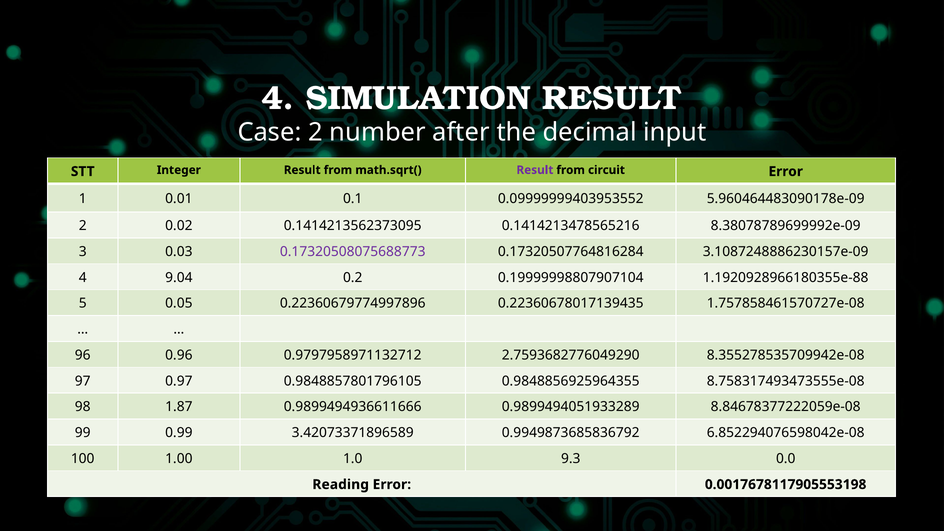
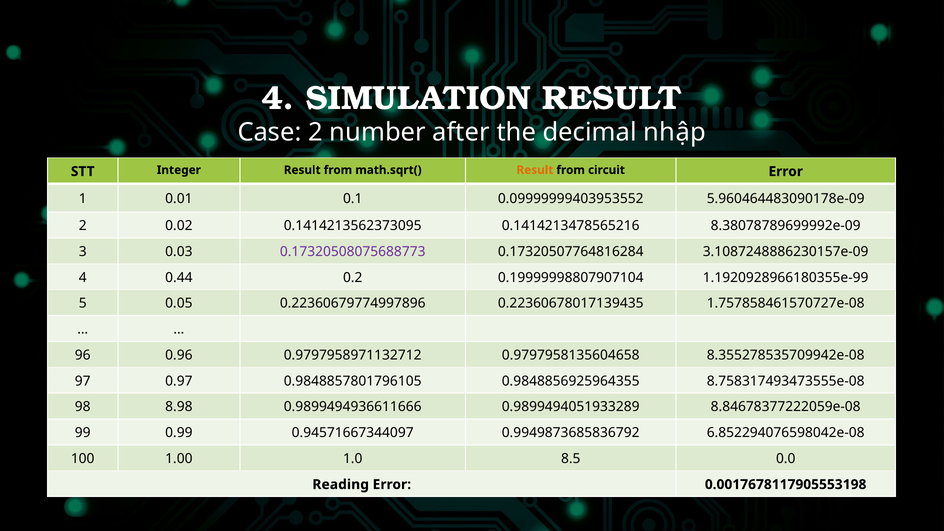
input: input -> nhập (675, 132)
Result colour: purple -> orange (535, 170)
9.04: 9.04 -> 0.44 (179, 278)
1.1920928966180355e-88: 1.1920928966180355e-88 -> 1.1920928966180355e-99 (786, 278)
2.7593682776049290: 2.7593682776049290 -> 0.9797958135604658 (571, 355)
1.87: 1.87 -> 8.98 (179, 407)
3.42073371896589: 3.42073371896589 -> 0.94571667344097 (353, 433)
9.3: 9.3 -> 8.5 (571, 459)
